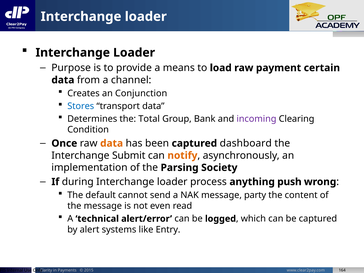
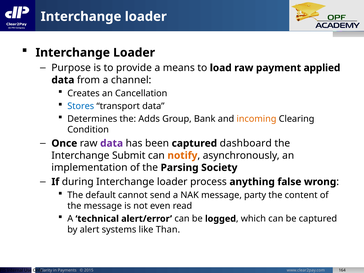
certain: certain -> applied (322, 68)
Conjunction: Conjunction -> Cancellation (141, 93)
Total: Total -> Adds (149, 119)
incoming colour: purple -> orange (256, 119)
data colour: orange -> purple (112, 143)
push: push -> false (289, 182)
Entry: Entry -> Than (168, 230)
